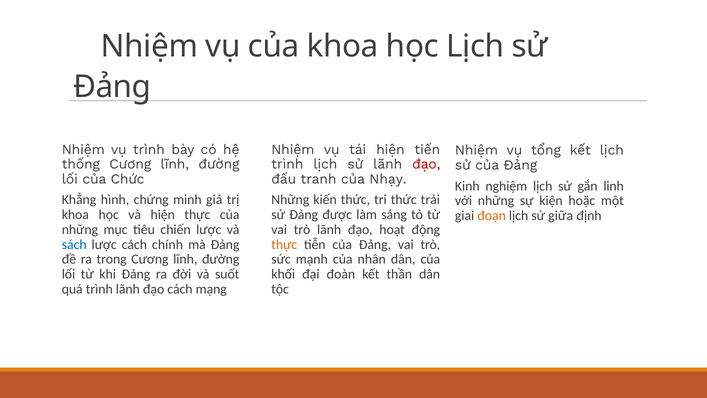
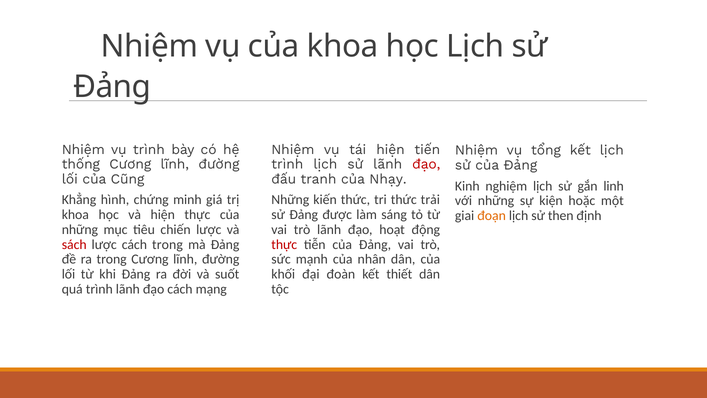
Chức: Chức -> Cũng (128, 179)
giữa: giữa -> then (561, 216)
sách colour: blue -> red (74, 244)
cách chính: chính -> trong (167, 244)
thực colour: orange -> red (284, 244)
thần: thần -> thiết (399, 274)
